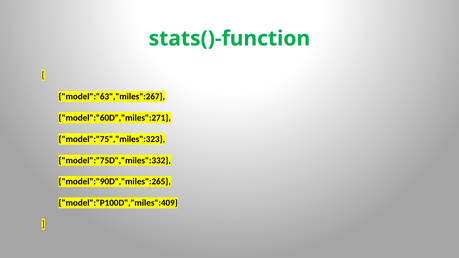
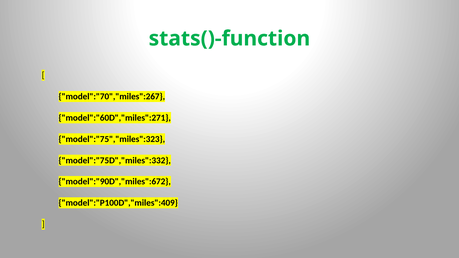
model":"63","miles":267: model":"63","miles":267 -> model":"70","miles":267 (112, 97)
model":"90D","miles":265: model":"90D","miles":265 -> model":"90D","miles":672 (115, 182)
